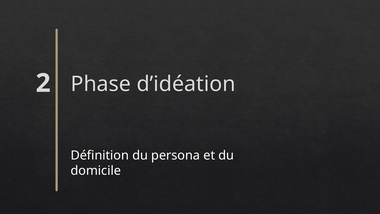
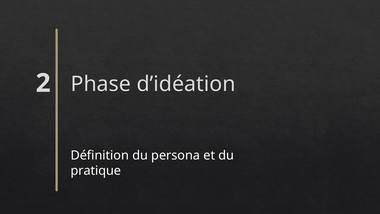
domicile: domicile -> pratique (96, 171)
